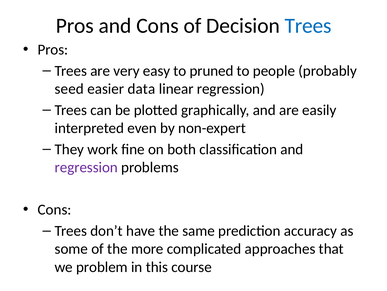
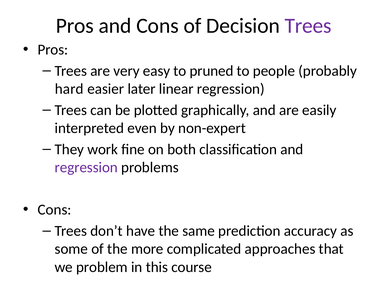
Trees colour: blue -> purple (308, 26)
seed: seed -> hard (69, 89)
data: data -> later (142, 89)
